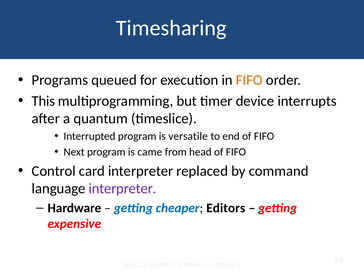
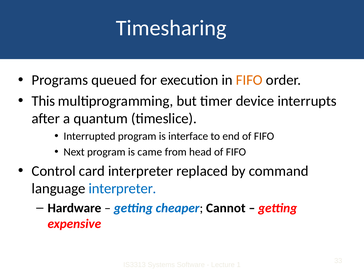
versatile: versatile -> interface (188, 136)
interpreter colour: purple -> blue (123, 189)
Editors: Editors -> Cannot (226, 208)
